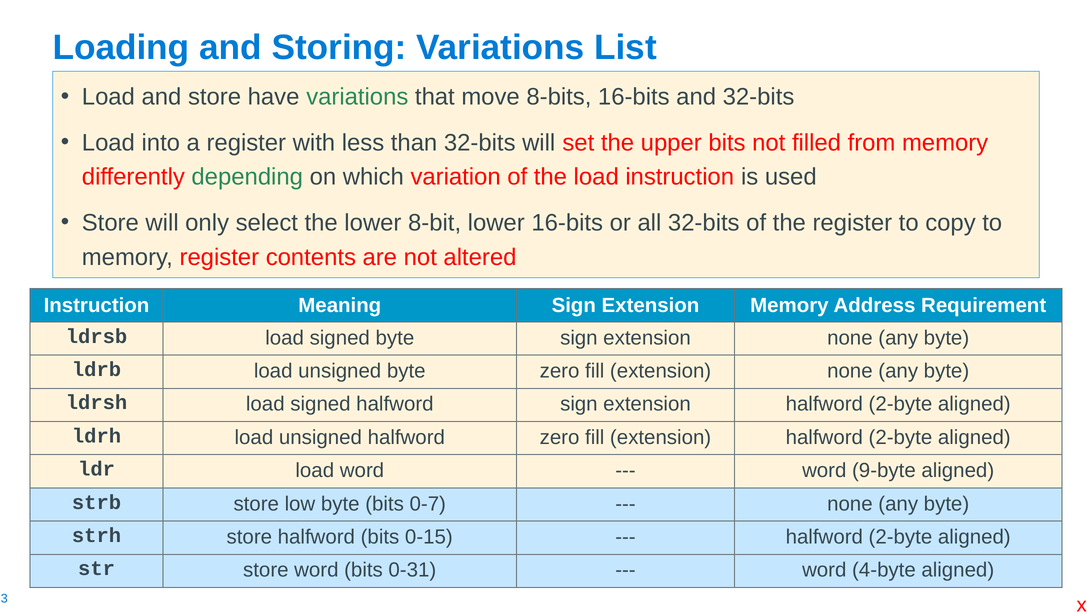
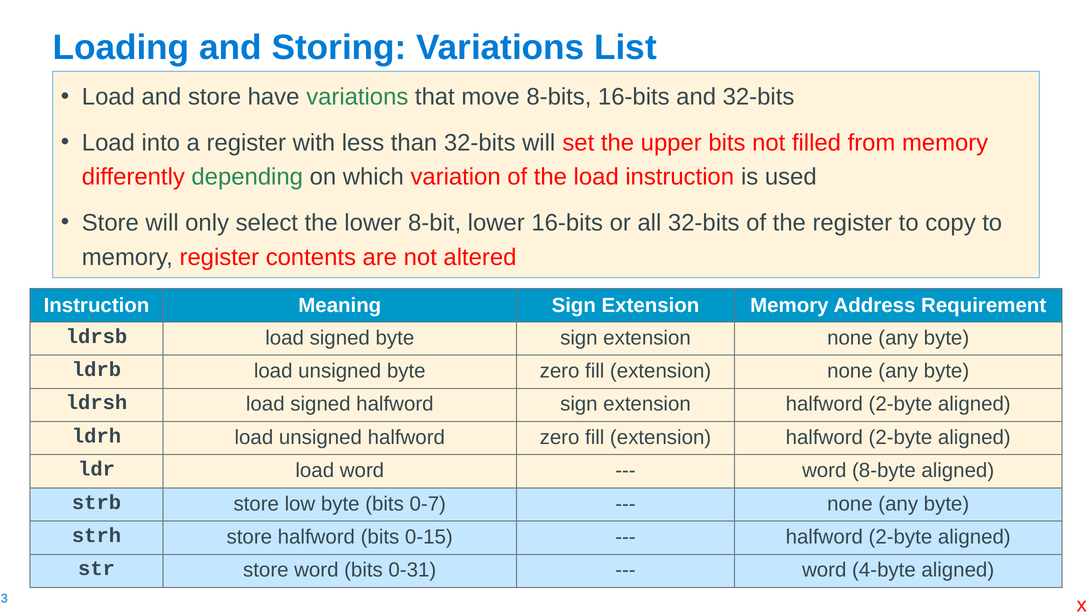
9-byte: 9-byte -> 8-byte (884, 471)
